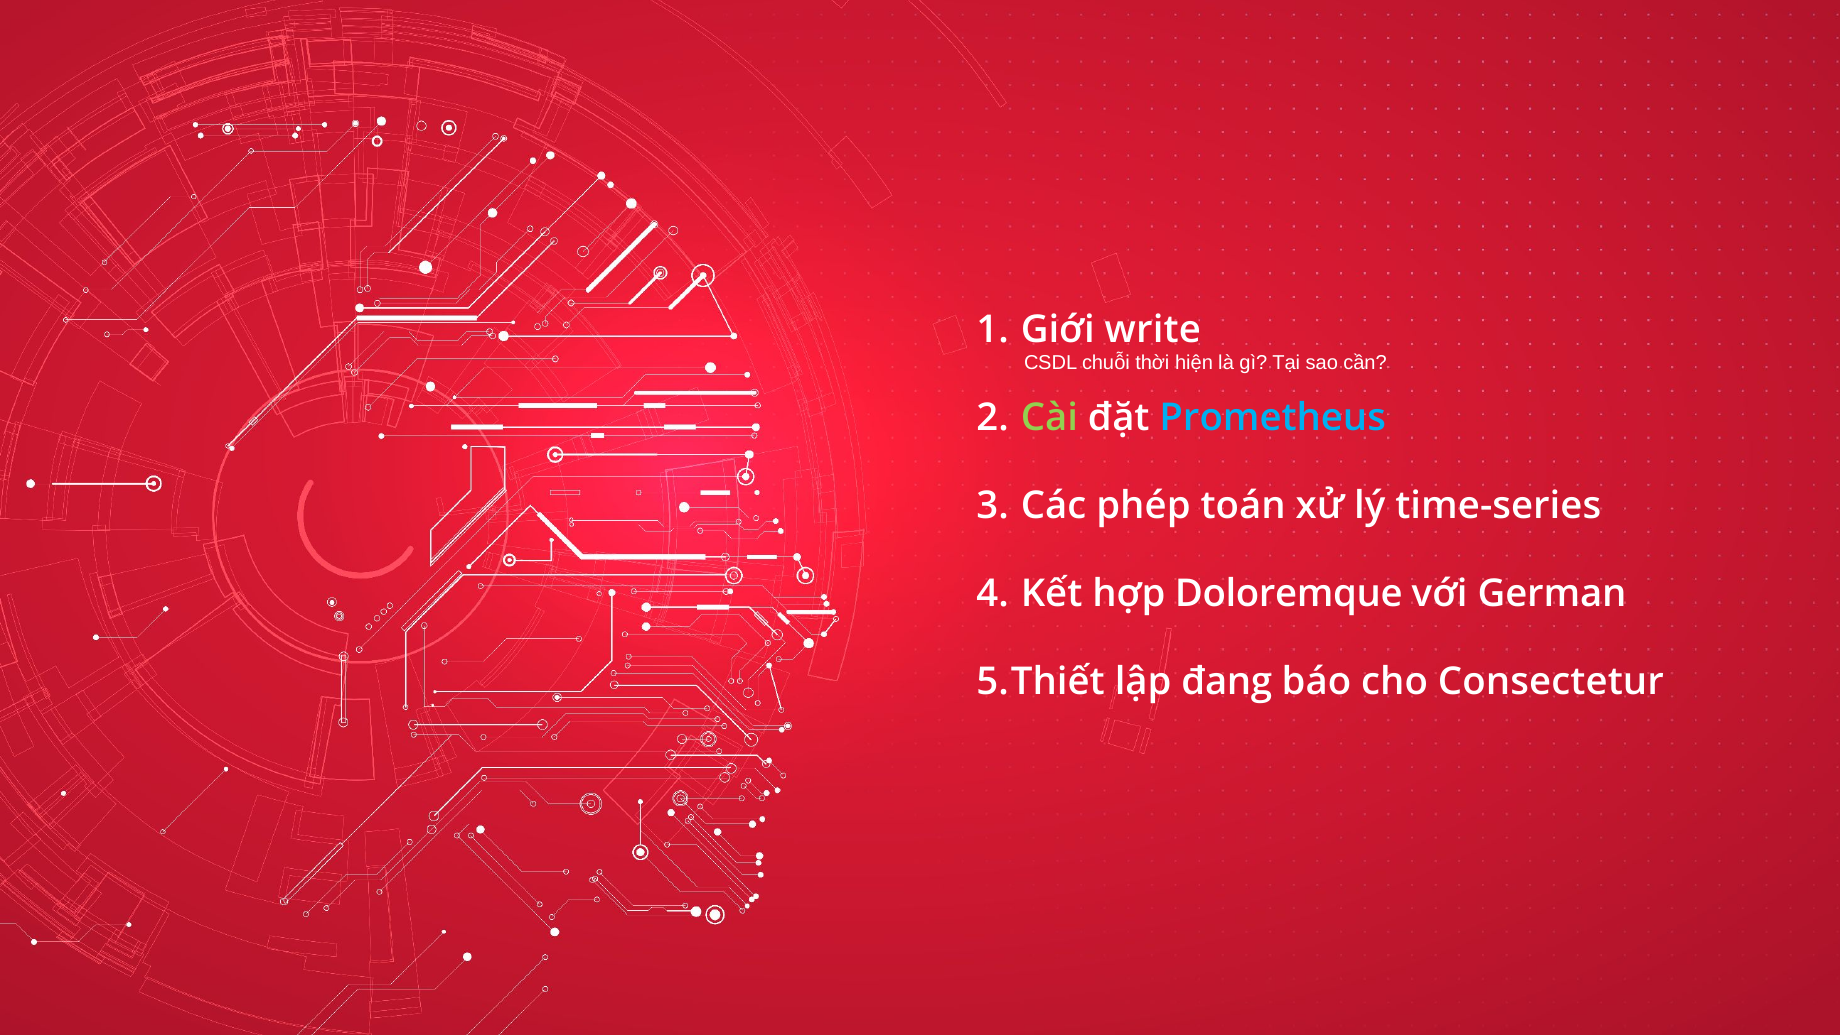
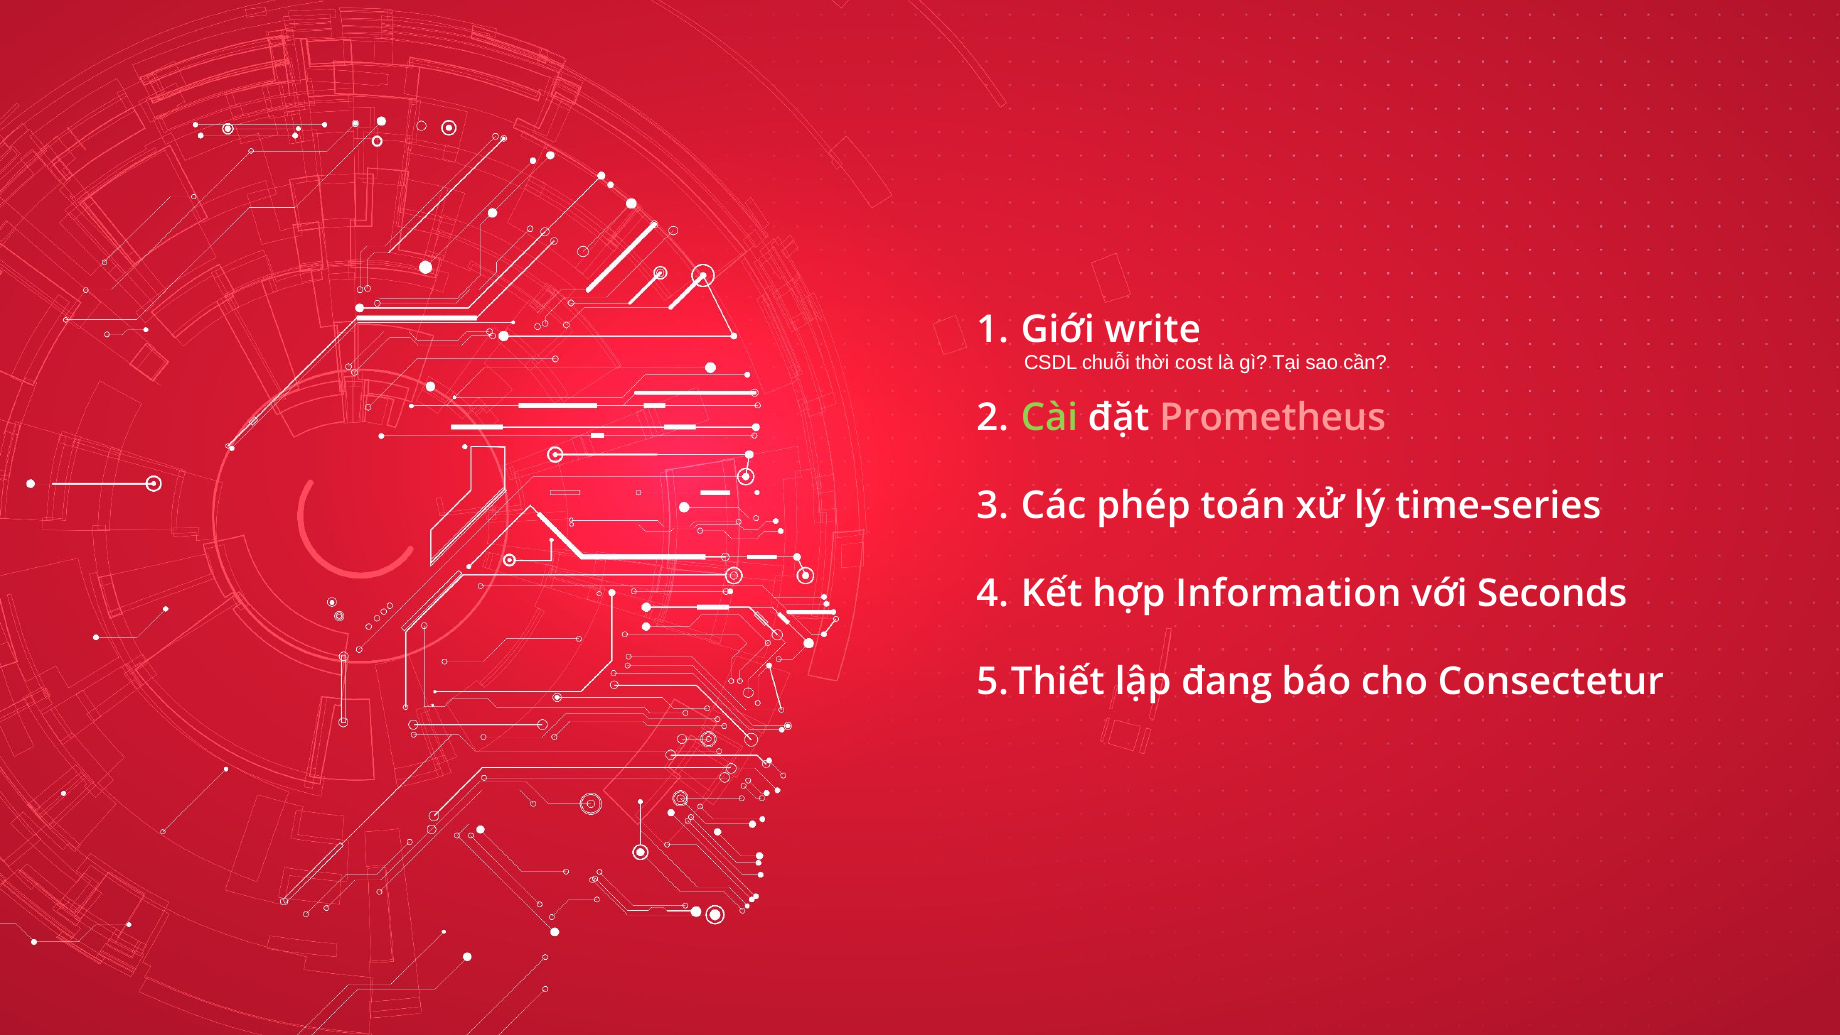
hiện: hiện -> cost (1194, 363)
Prometheus colour: light blue -> pink (1273, 418)
Doloremque: Doloremque -> Information (1288, 594)
German: German -> Seconds (1552, 594)
